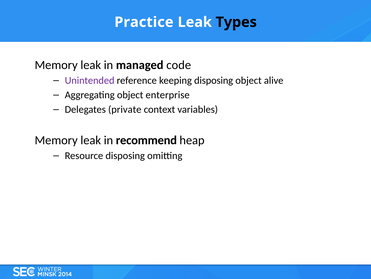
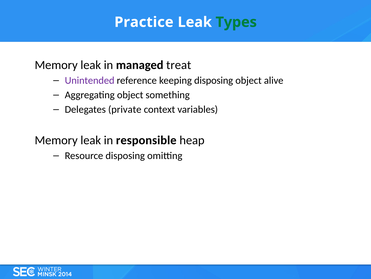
Types colour: black -> green (236, 22)
code: code -> treat (179, 65)
enterprise: enterprise -> something (168, 95)
recommend: recommend -> responsible (146, 140)
